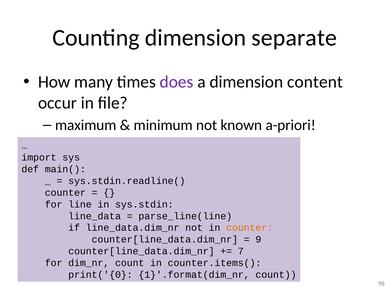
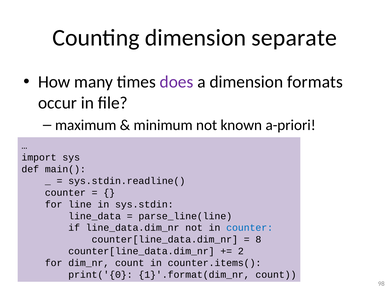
content: content -> formats (315, 82)
counter colour: orange -> blue (250, 227)
9: 9 -> 8 (258, 239)
7: 7 -> 2 (241, 251)
